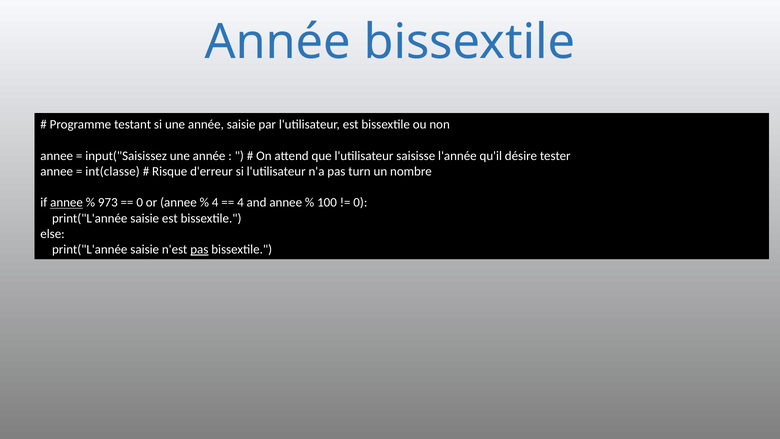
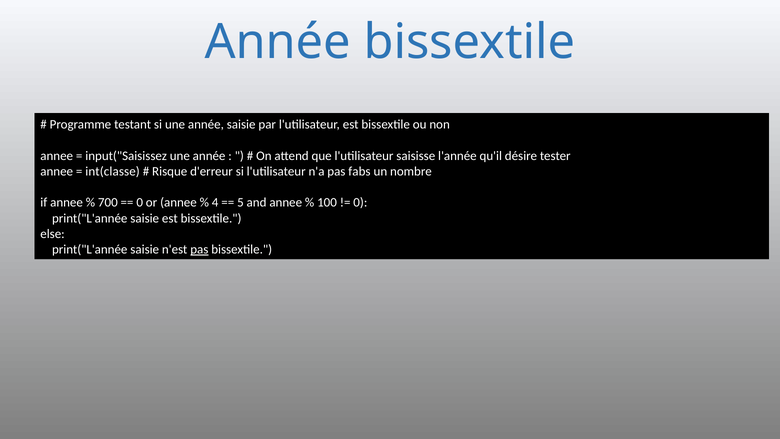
turn: turn -> fabs (359, 171)
annee underline: present -> none (67, 203)
973: 973 -> 700 (108, 203)
4: 4 -> 5 (240, 203)
